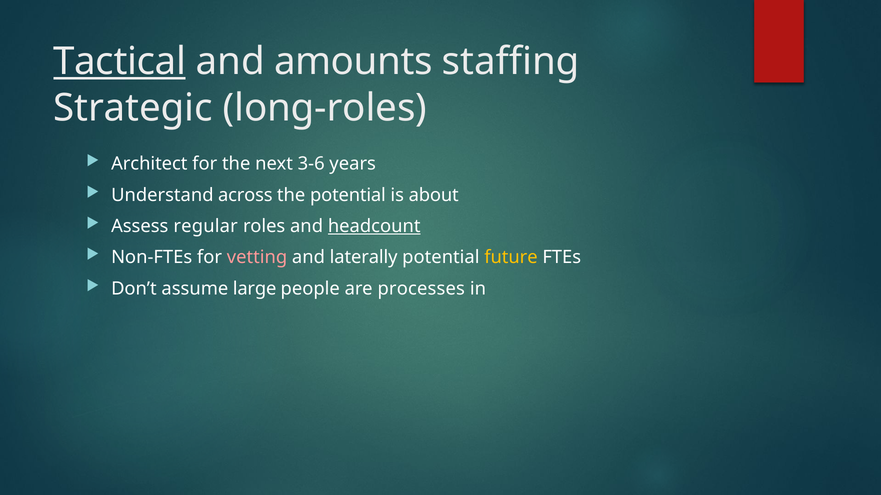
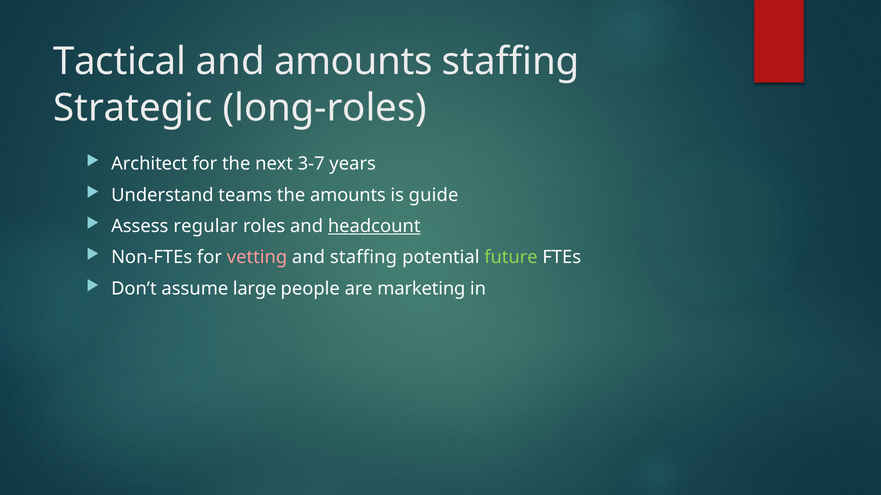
Tactical underline: present -> none (120, 62)
3-6: 3-6 -> 3-7 (311, 164)
across: across -> teams (245, 195)
the potential: potential -> amounts (348, 195)
about: about -> guide (434, 195)
and laterally: laterally -> staffing (364, 258)
future colour: yellow -> light green (511, 258)
processes: processes -> marketing (421, 289)
